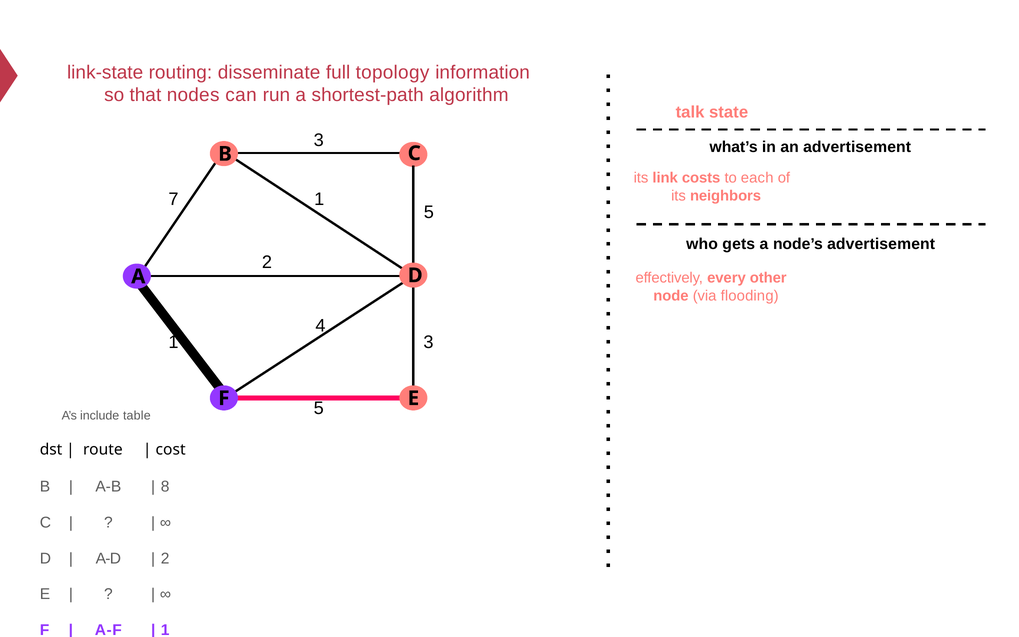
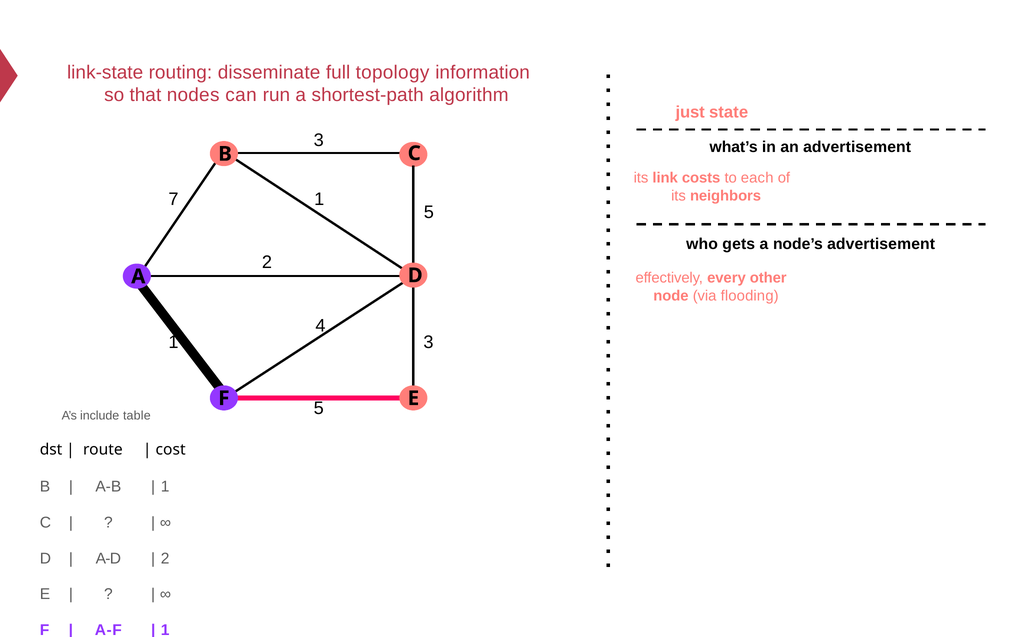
talk: talk -> just (690, 112)
8: 8 -> 1 (165, 487)
